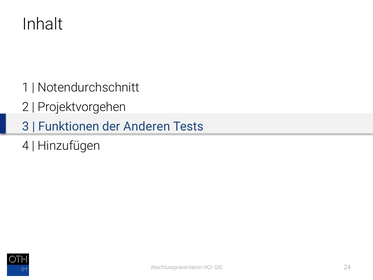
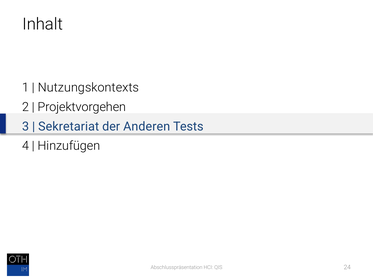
Notendurchschnitt: Notendurchschnitt -> Nutzungskontexts (88, 88)
Funktionen: Funktionen -> Sekretariat (69, 126)
